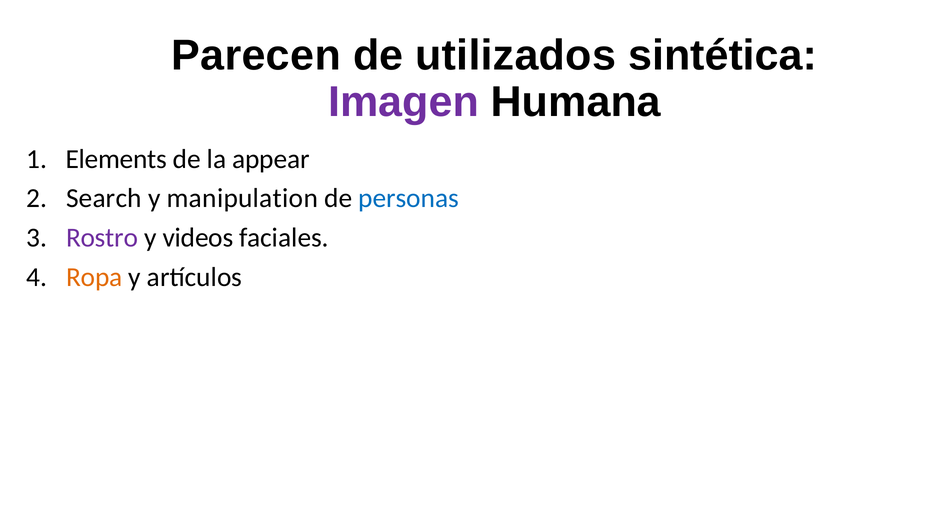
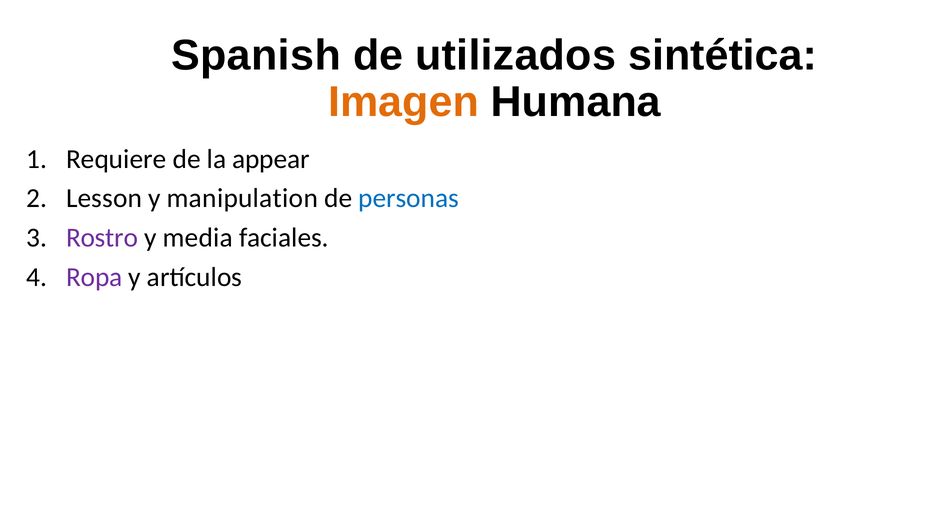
Parecen: Parecen -> Spanish (256, 56)
Imagen colour: purple -> orange (404, 102)
Elements: Elements -> Requiere (116, 159)
Search: Search -> Lesson (104, 198)
videos: videos -> media (198, 238)
Ropa colour: orange -> purple (94, 277)
